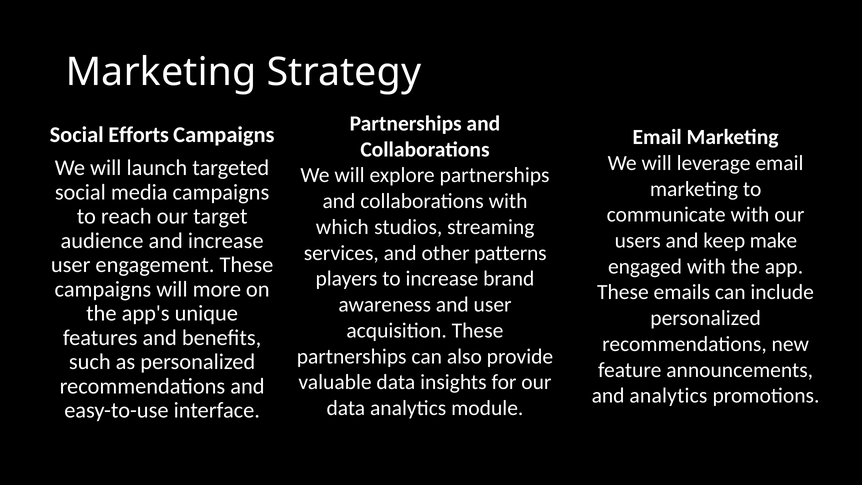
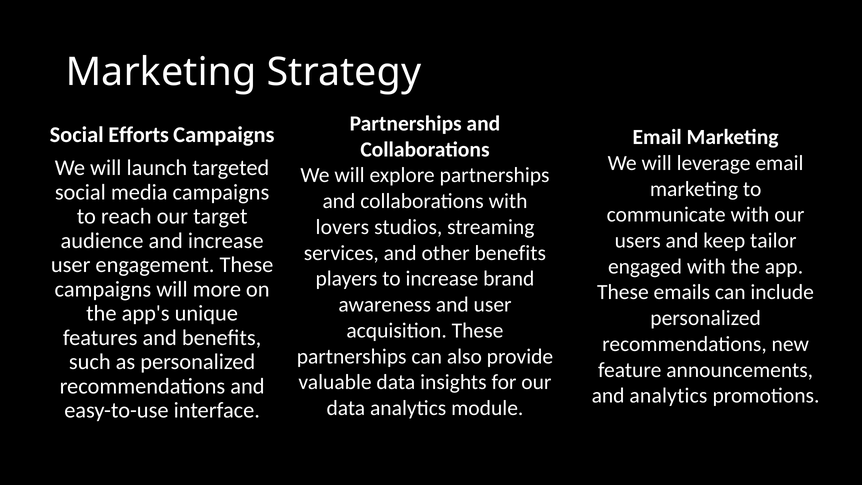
which: which -> lovers (342, 227)
make: make -> tailor (773, 241)
other patterns: patterns -> benefits (510, 253)
